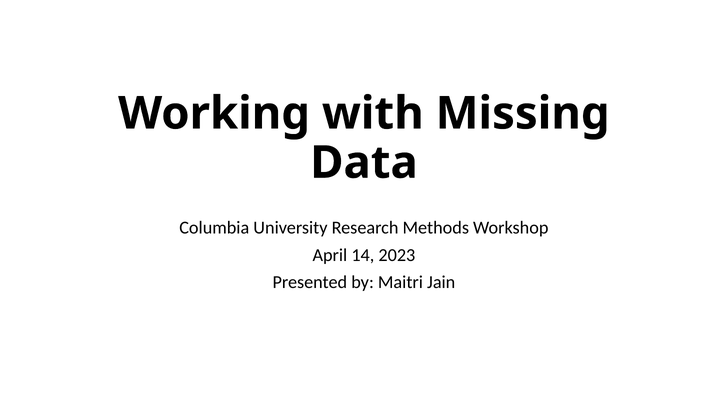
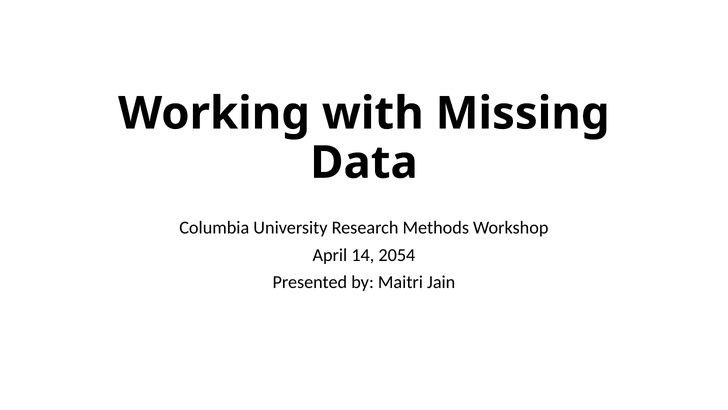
2023: 2023 -> 2054 (397, 255)
